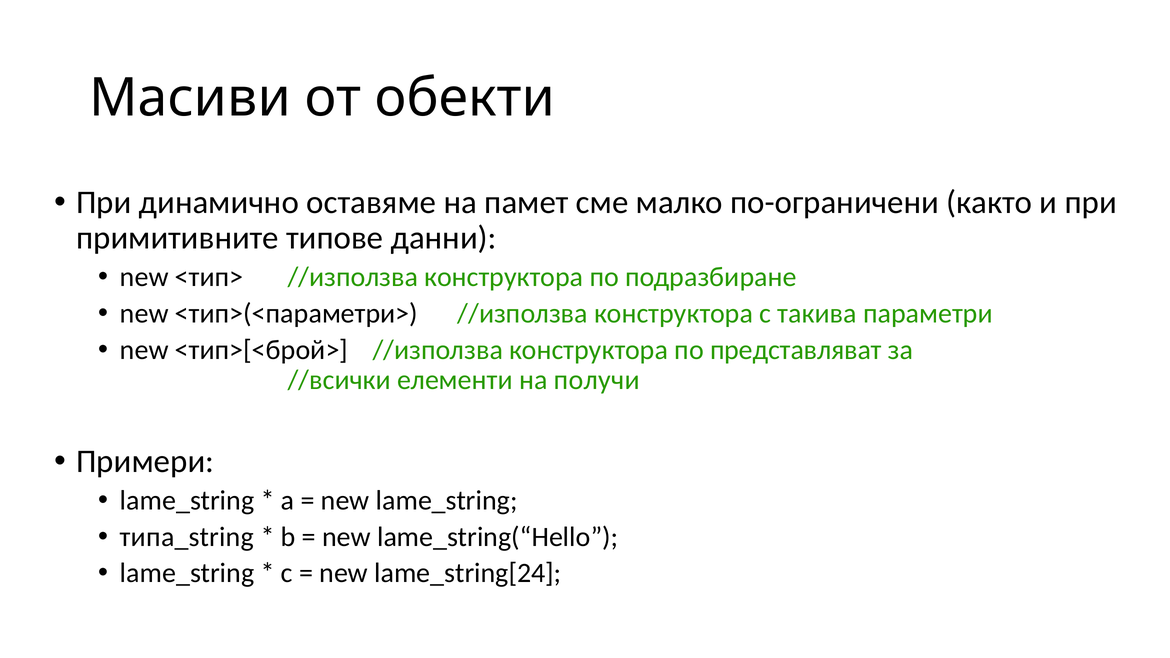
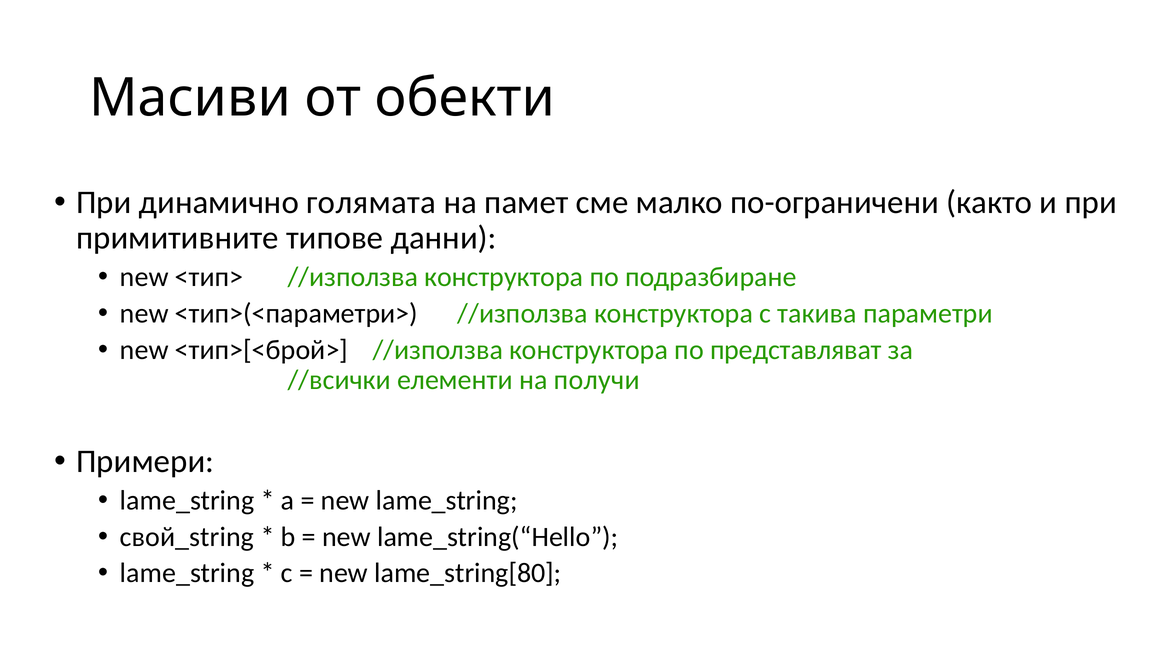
оставяме: оставяме -> голямата (371, 203)
типа_string: типа_string -> свой_string (187, 537)
lame_string[24: lame_string[24 -> lame_string[80 (468, 573)
